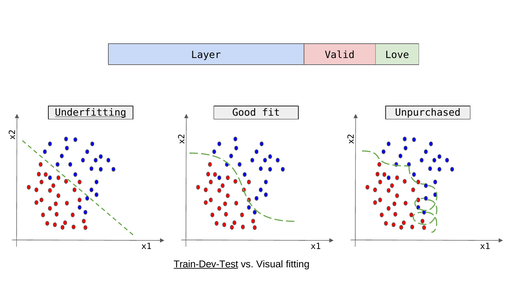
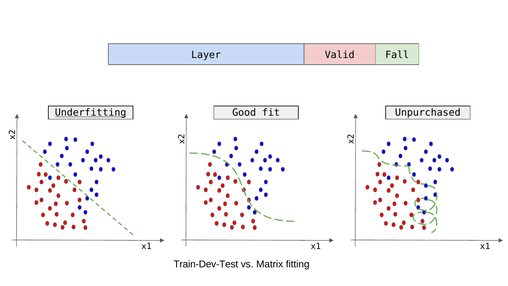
Love: Love -> Fall (397, 55)
Train-Dev-Test underline: present -> none (206, 264)
Visual: Visual -> Matrix (270, 264)
